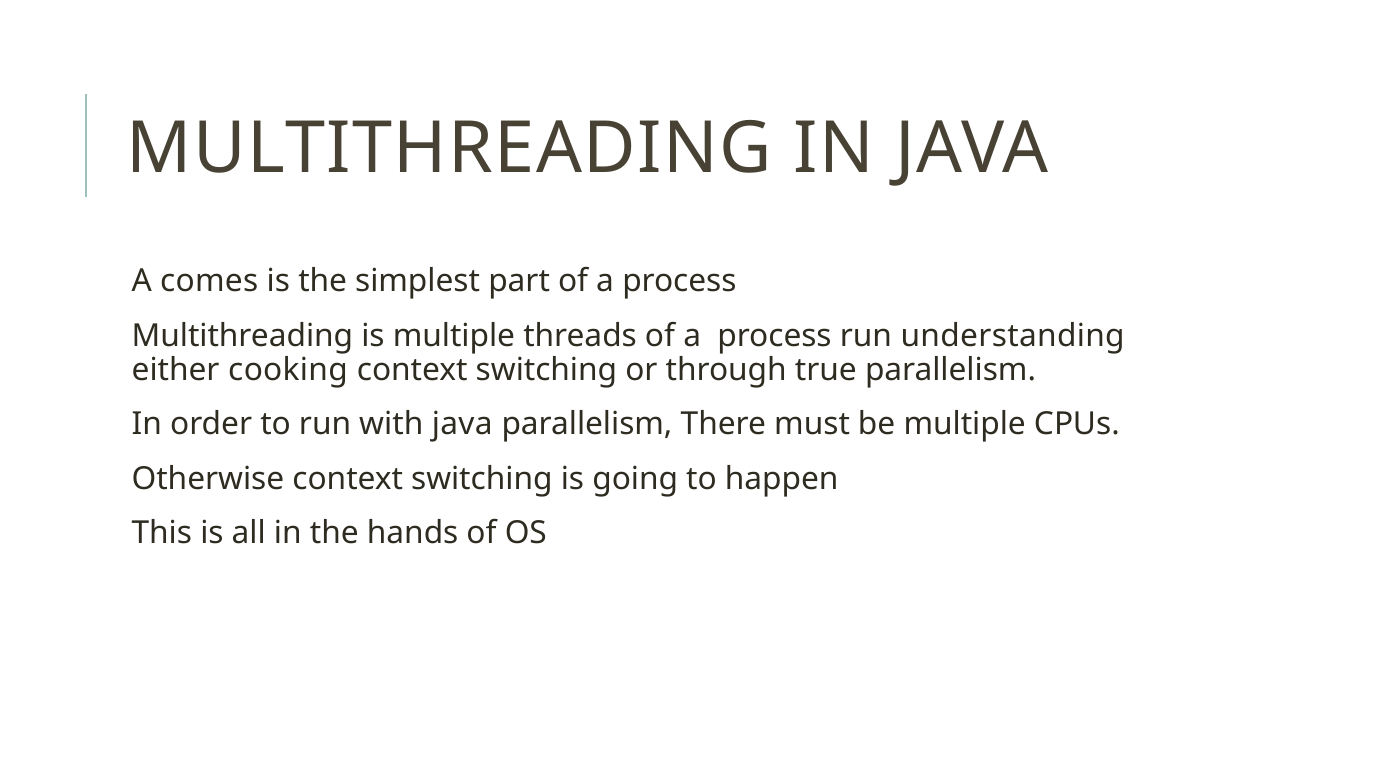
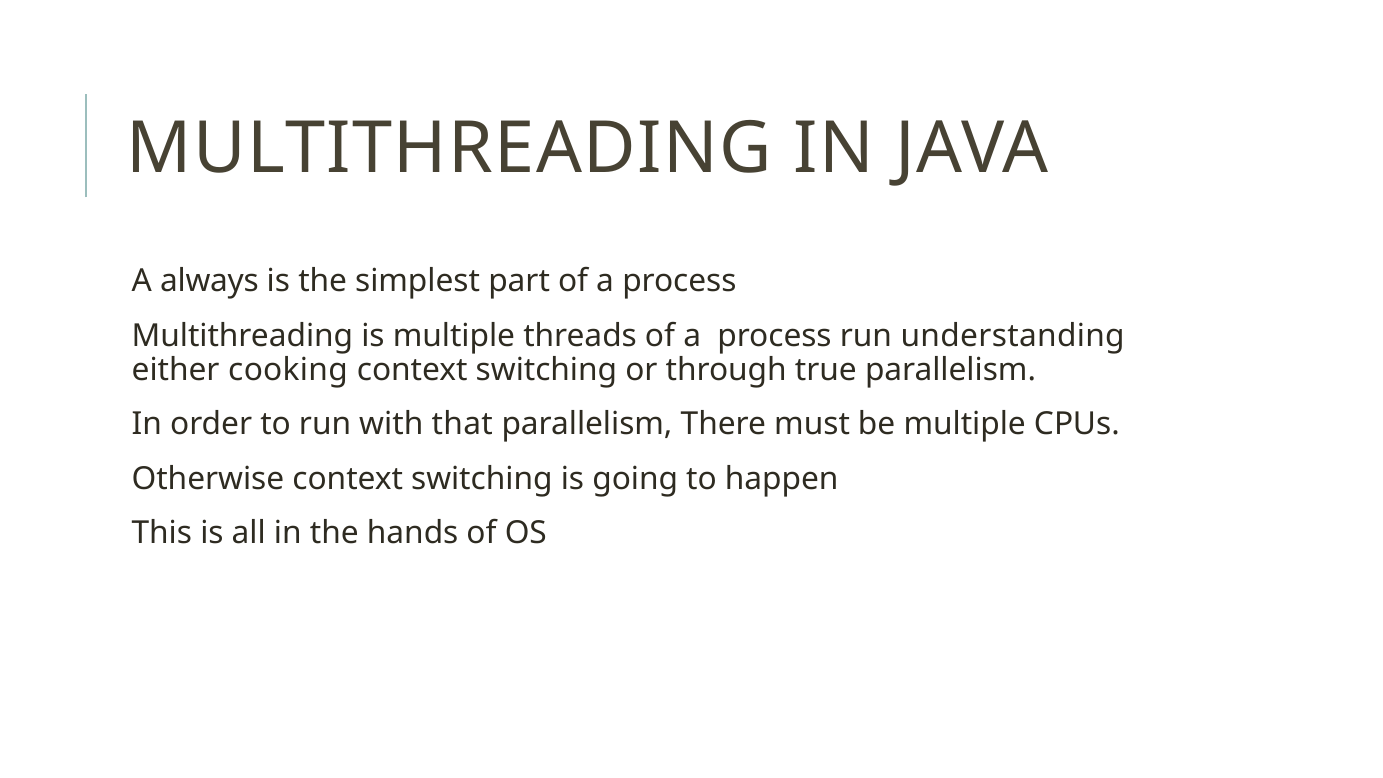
comes: comes -> always (209, 281)
with java: java -> that (462, 424)
